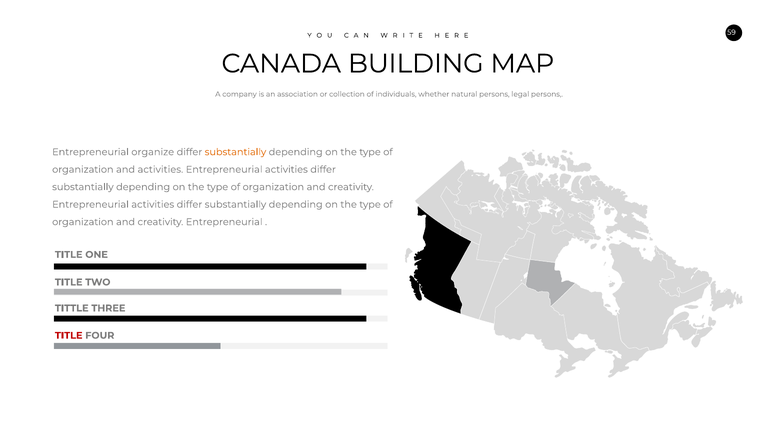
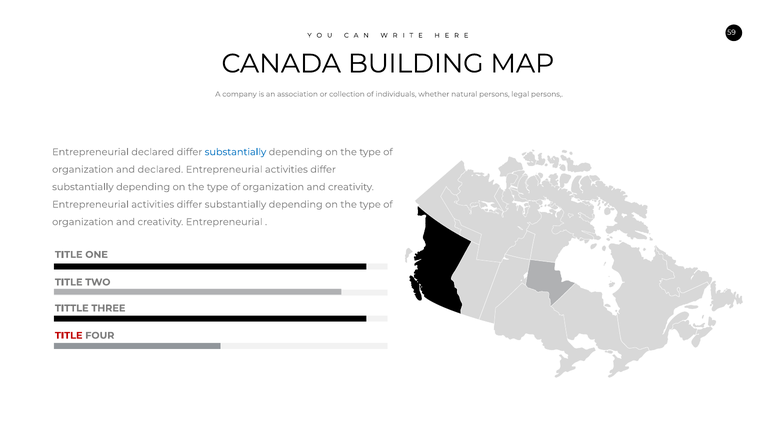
Entrepreneurial organize: organize -> declared (153, 152)
substantially colour: orange -> blue (235, 152)
and activities: activities -> declared (160, 170)
